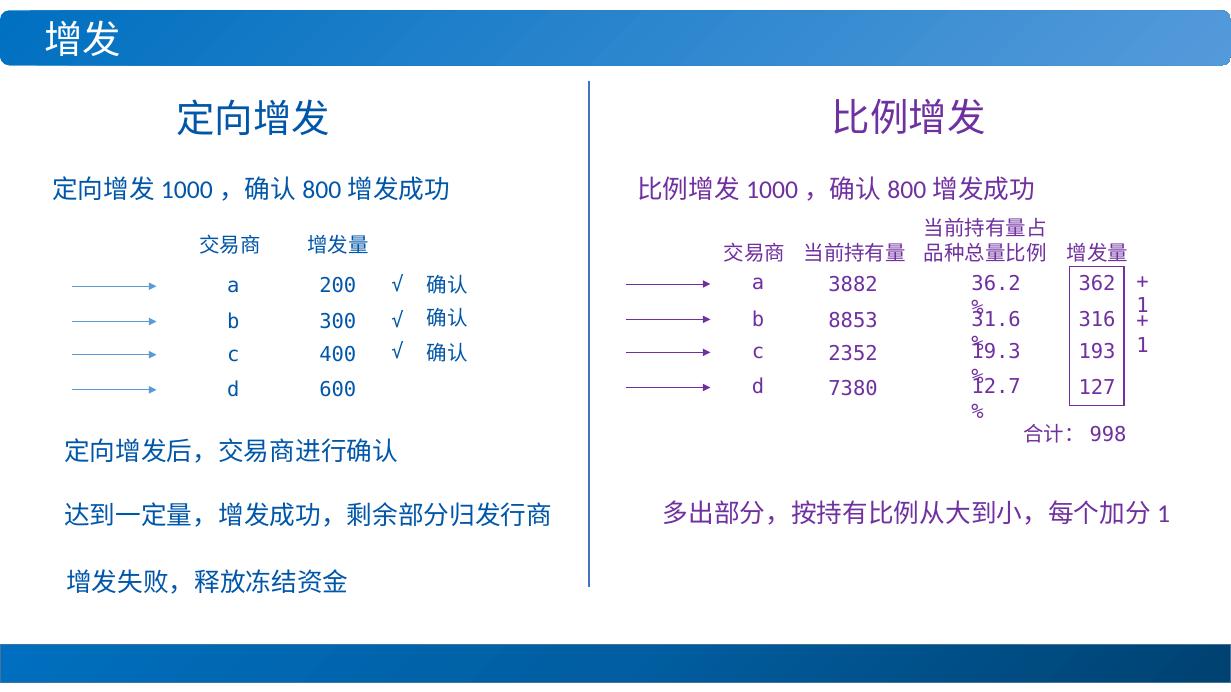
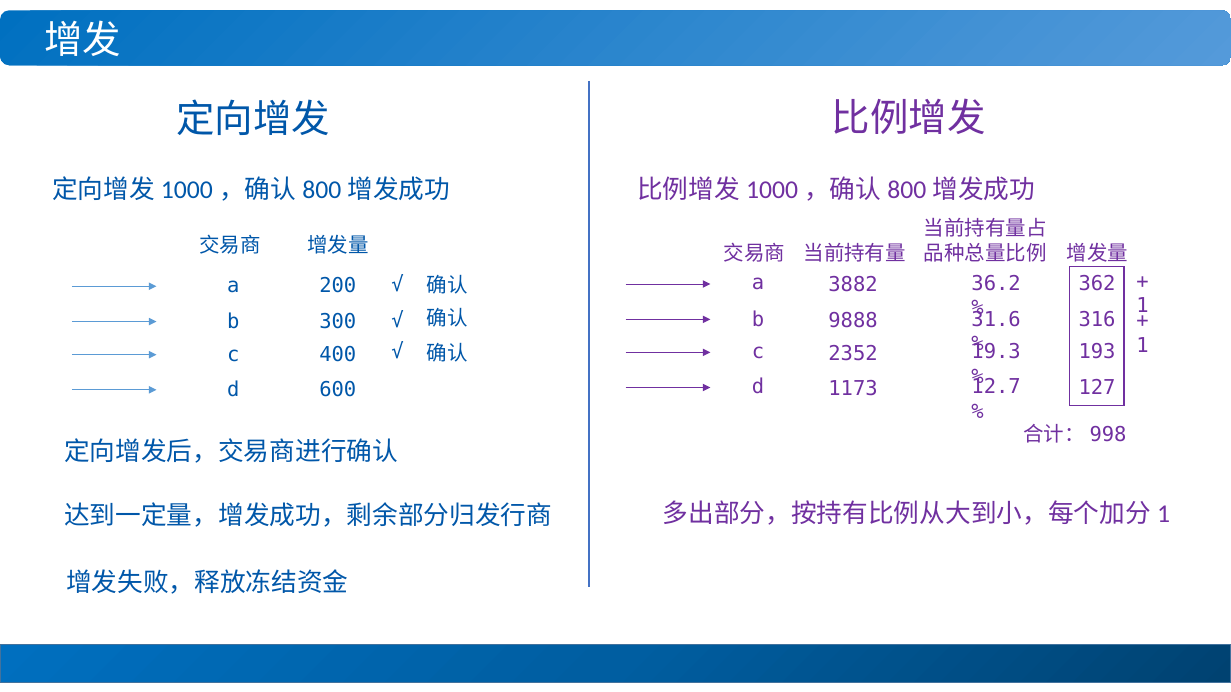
8853: 8853 -> 9888 (853, 321)
7380: 7380 -> 1173 (853, 389)
